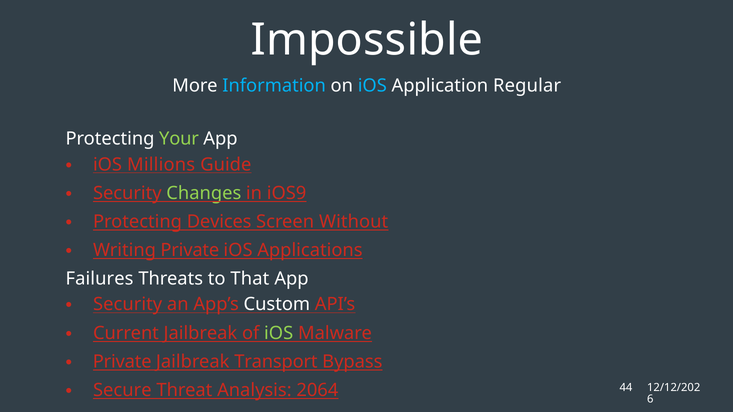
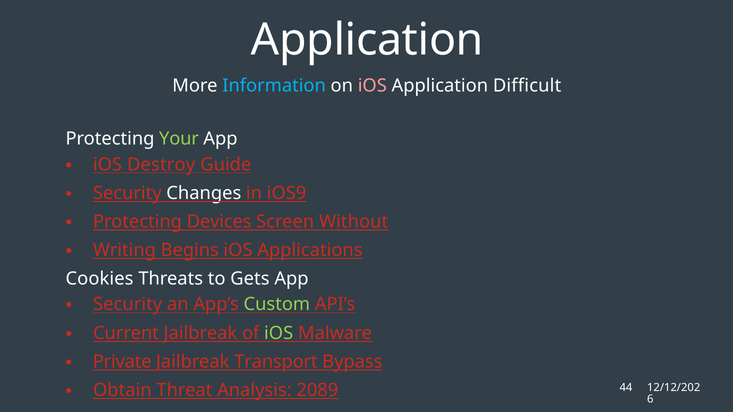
Impossible: Impossible -> Application (367, 40)
iOS colour: light blue -> pink (372, 86)
Regular: Regular -> Difficult (527, 86)
Millions: Millions -> Destroy (161, 165)
Changes colour: light green -> white (204, 193)
Writing Private: Private -> Begins (190, 250)
Failures: Failures -> Cookies (100, 279)
That: That -> Gets (250, 279)
Custom colour: white -> light green (277, 305)
Secure: Secure -> Obtain (122, 390)
2064: 2064 -> 2089 (317, 390)
